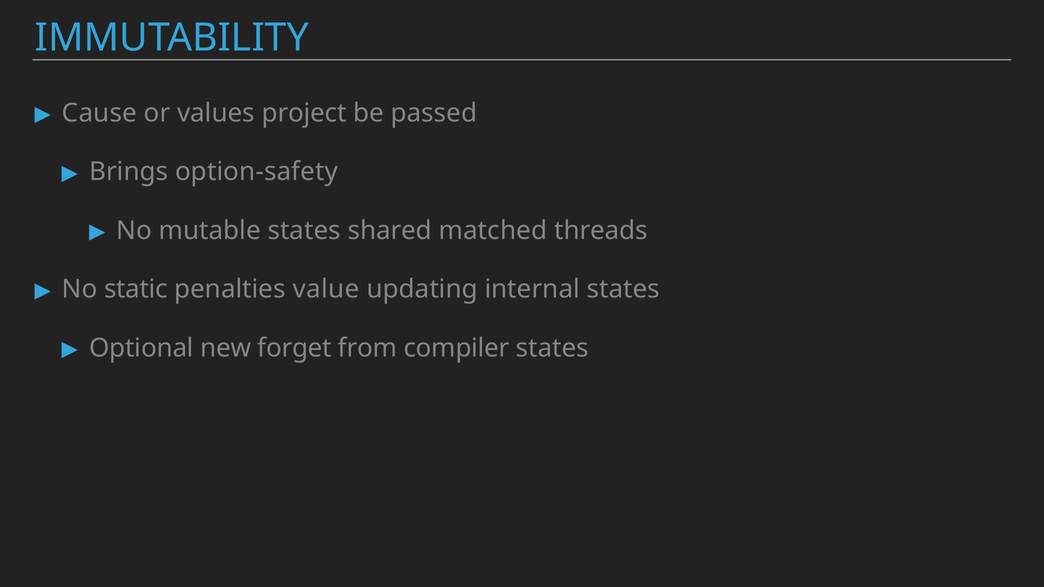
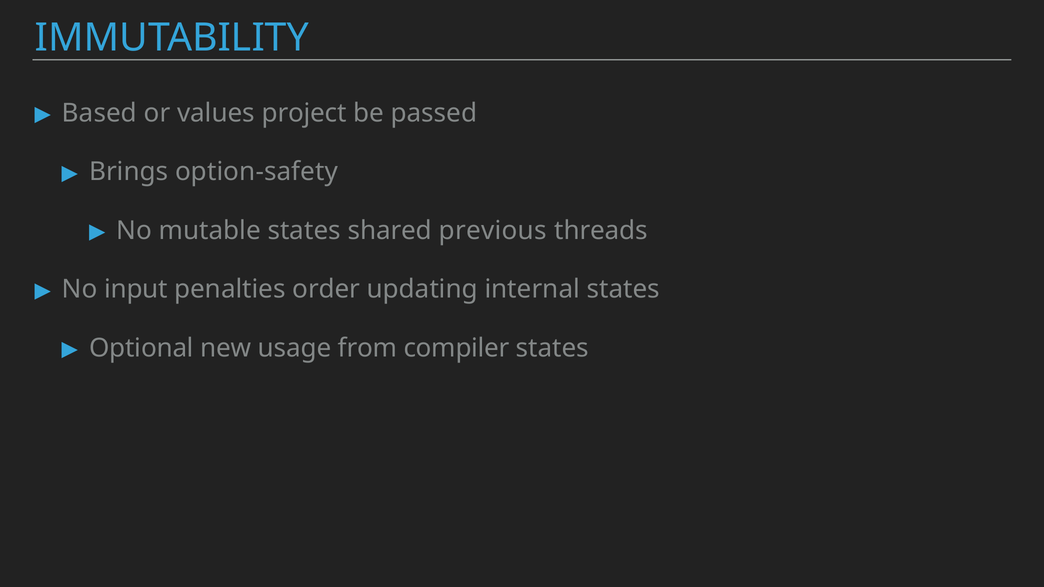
Cause: Cause -> Based (99, 113)
matched: matched -> previous (493, 231)
static: static -> input (136, 289)
value: value -> order (326, 289)
forget: forget -> usage (295, 348)
